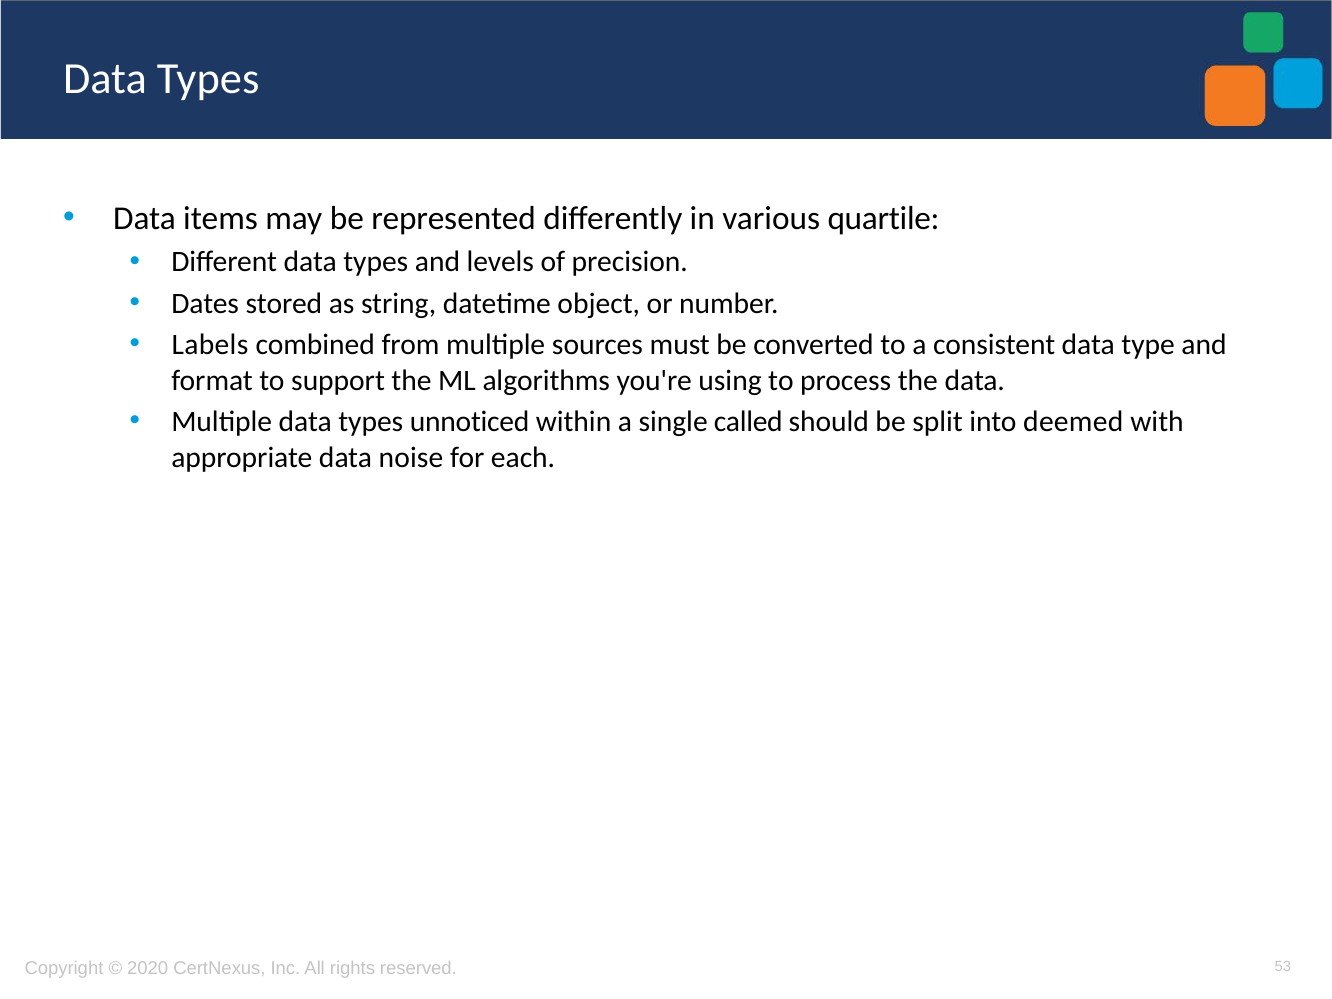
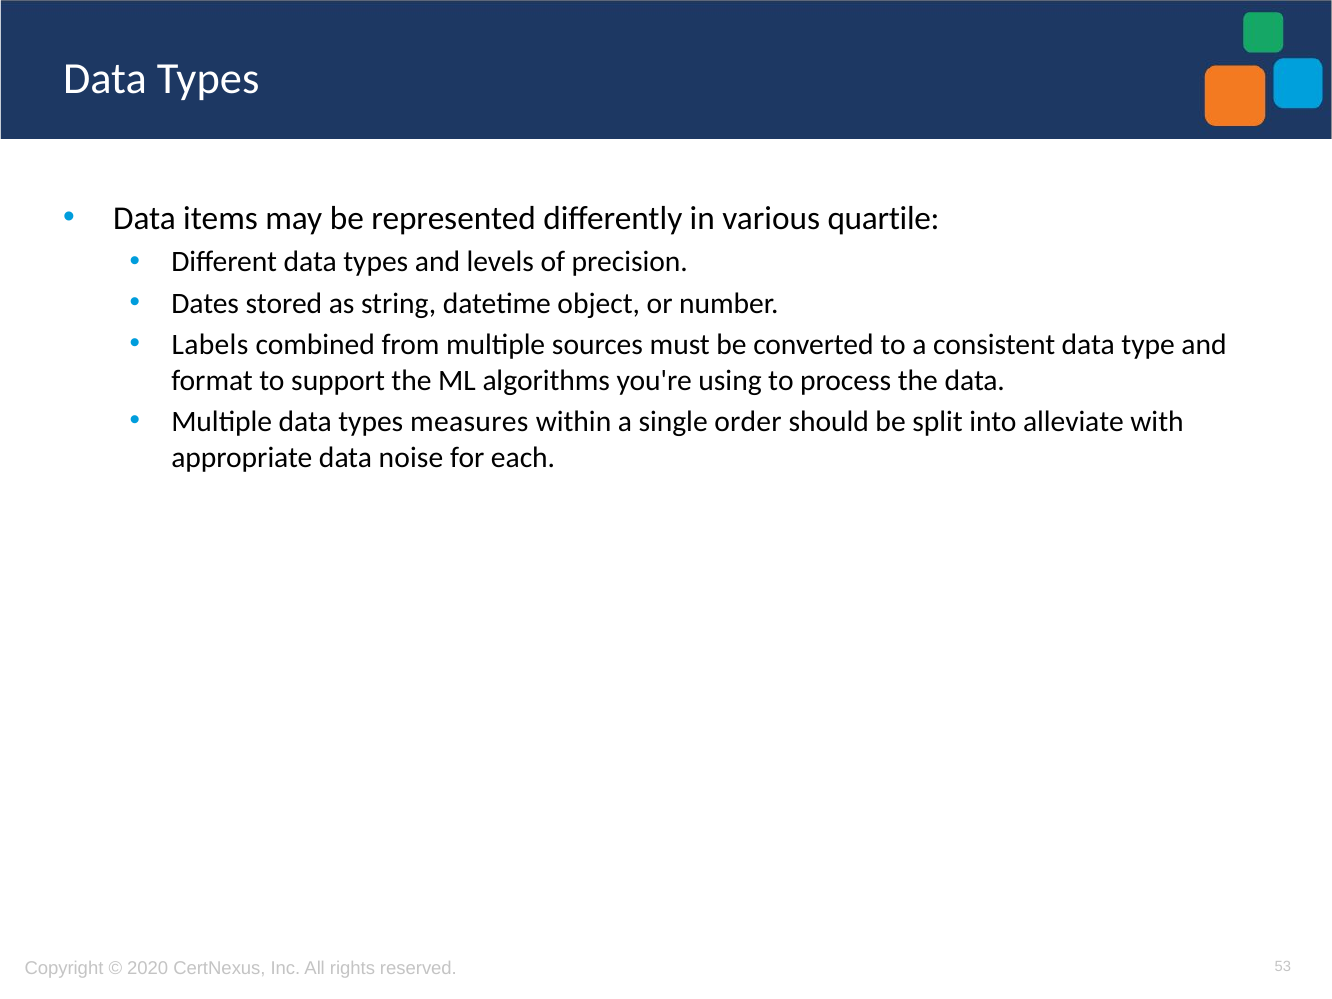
unnoticed: unnoticed -> measures (469, 422)
called: called -> order (748, 422)
deemed: deemed -> alleviate (1073, 422)
